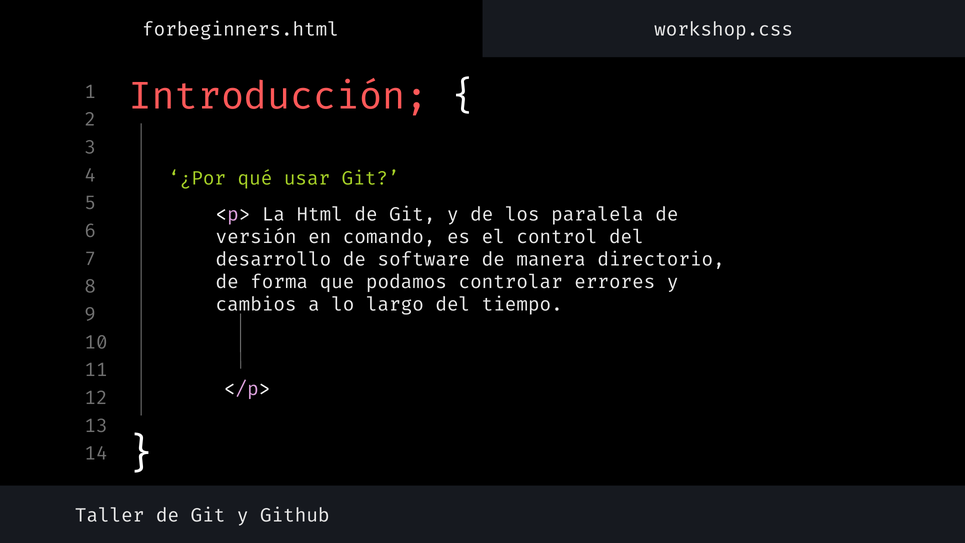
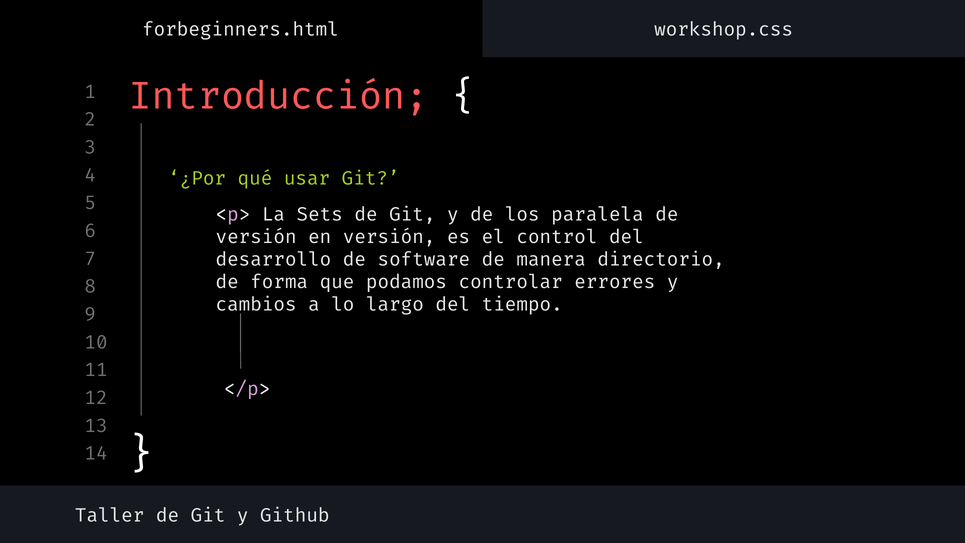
Html: Html -> Sets (320, 214)
en comando: comando -> versión (389, 237)
